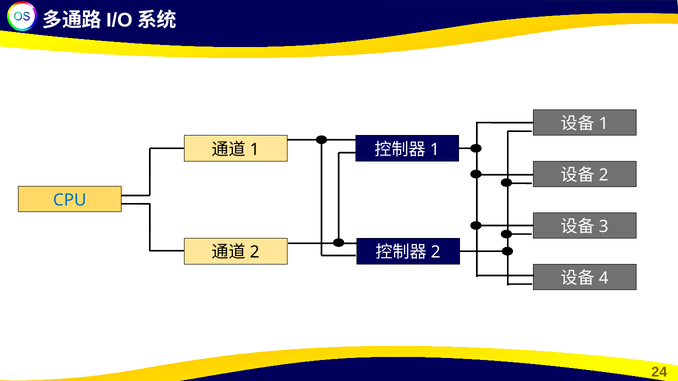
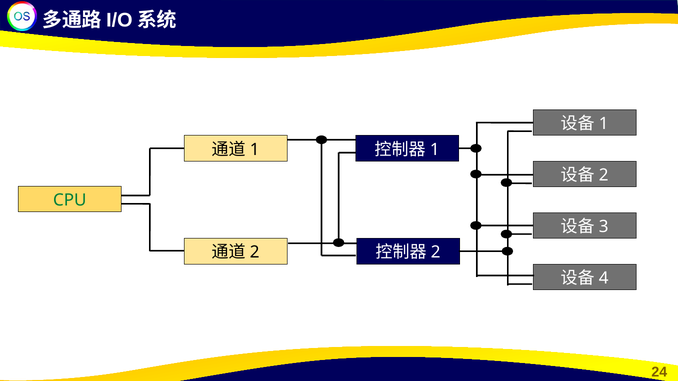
CPU colour: blue -> green (70, 200)
